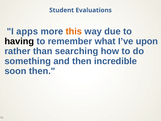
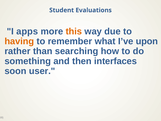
having colour: black -> orange (19, 41)
incredible: incredible -> interfaces (115, 61)
soon then: then -> user (42, 71)
